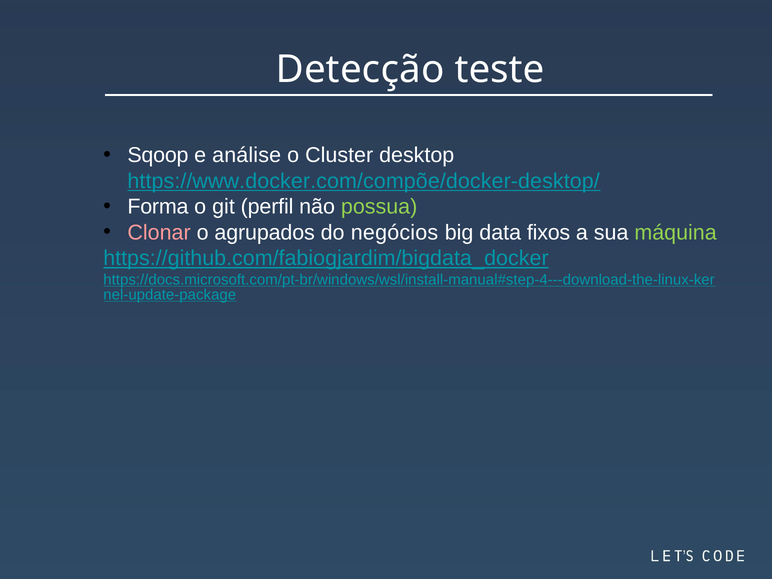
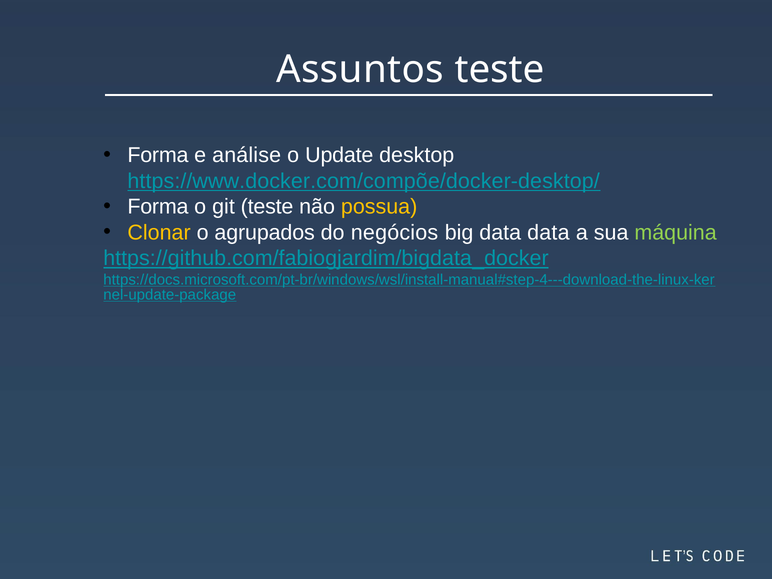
Detecção: Detecção -> Assuntos (360, 69)
Sqoop: Sqoop -> Forma (158, 155)
Cluster: Cluster -> Update (339, 155)
git perfil: perfil -> teste (267, 207)
possua colour: light green -> yellow (379, 207)
Clonar colour: pink -> yellow (159, 232)
data fixos: fixos -> data (548, 232)
